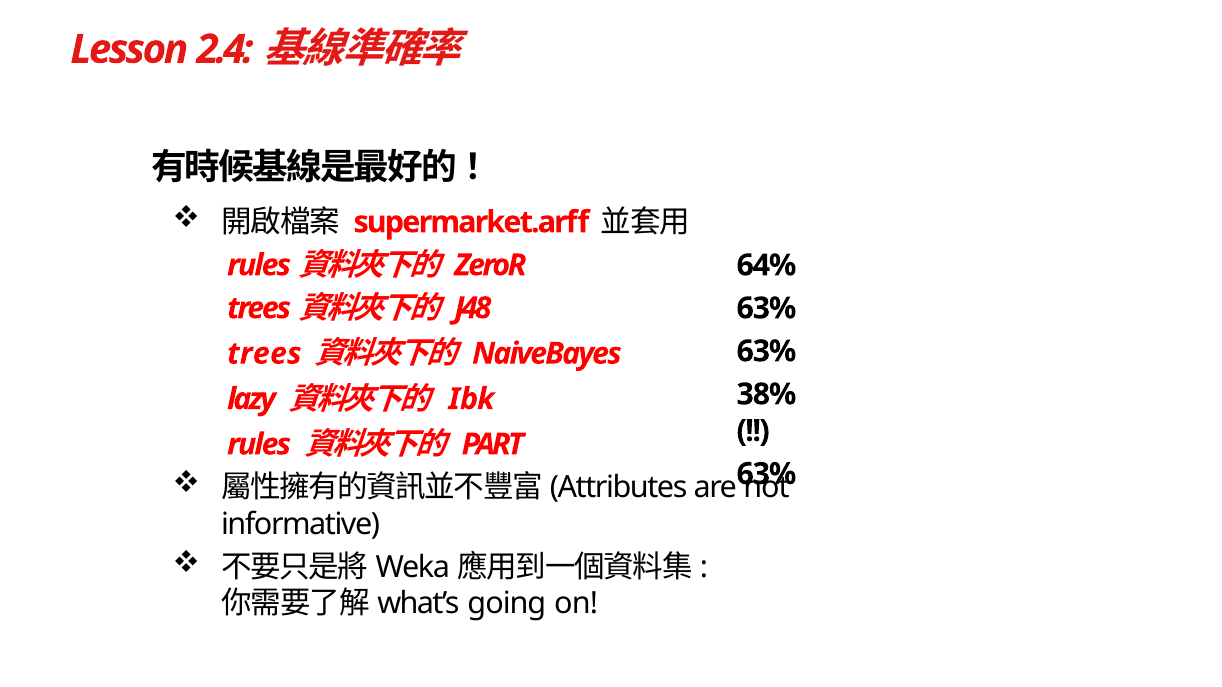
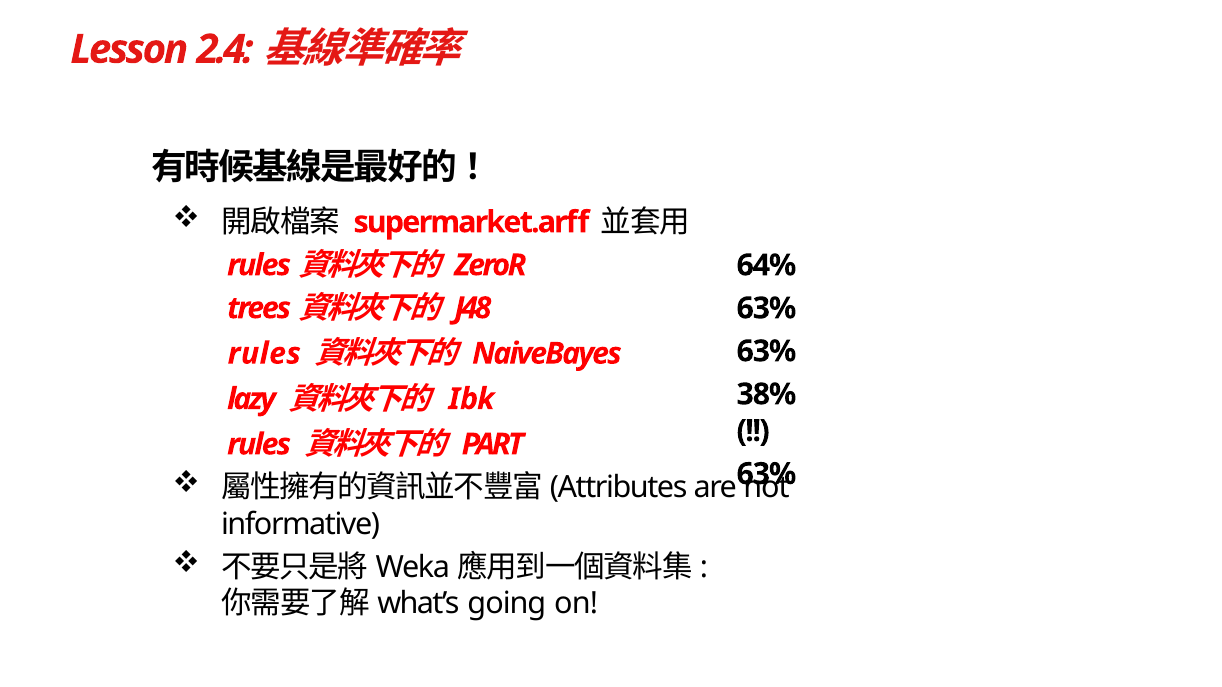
trees: trees -> rules (264, 354)
